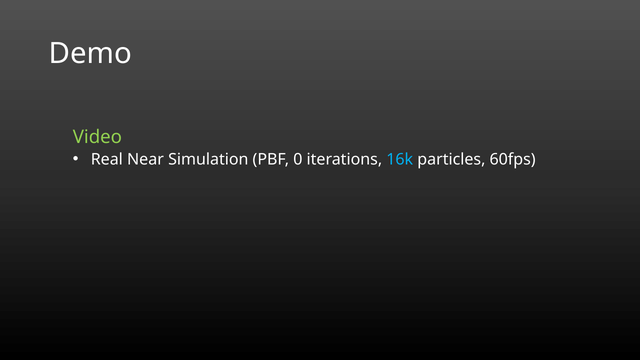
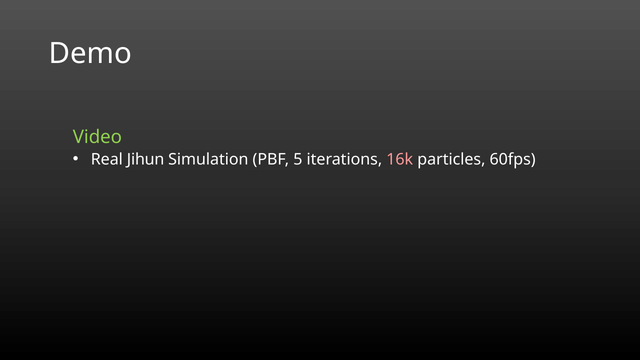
Near: Near -> Jihun (146, 159)
0: 0 -> 5 (298, 159)
16k colour: light blue -> pink (400, 159)
